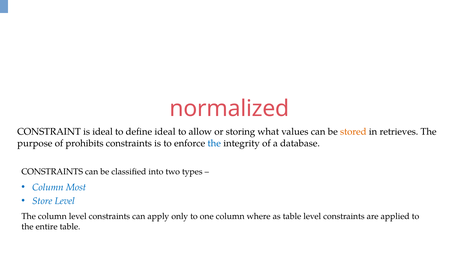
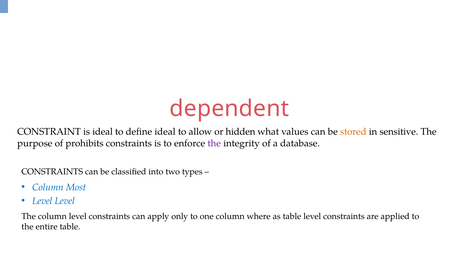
normalized: normalized -> dependent (229, 109)
storing: storing -> hidden (241, 132)
retrieves: retrieves -> sensitive (399, 132)
the colour: blue -> purple (214, 143)
Store: Store -> Level (42, 201)
